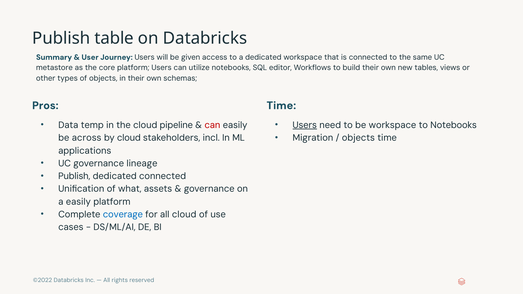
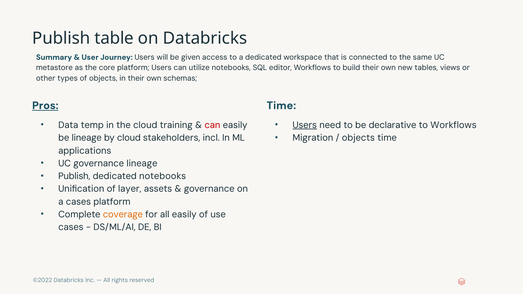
Pros underline: none -> present (45, 106)
pipeline: pipeline -> training (176, 125)
be workspace: workspace -> declarative (393, 125)
to Notebooks: Notebooks -> Workflows (453, 125)
be across: across -> lineage (87, 138)
dedicated connected: connected -> notebooks (163, 176)
what: what -> layer (130, 189)
a easily: easily -> cases (78, 202)
coverage colour: blue -> orange (123, 215)
all cloud: cloud -> easily (184, 215)
